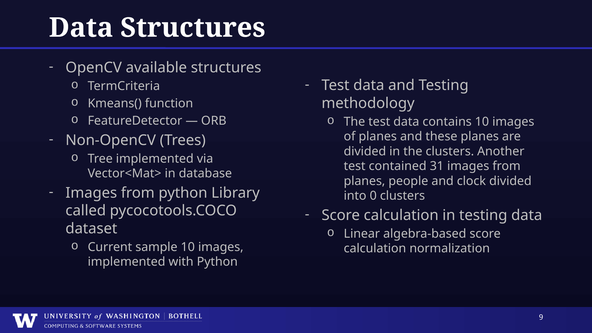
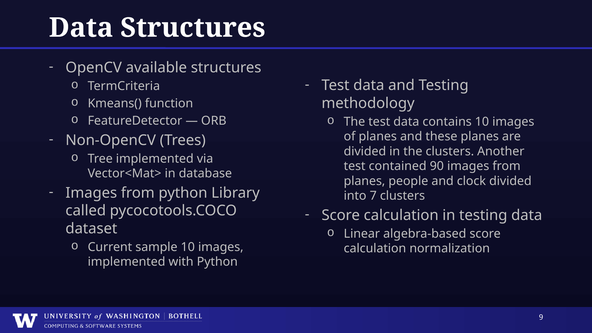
31: 31 -> 90 (437, 166)
0: 0 -> 7 (373, 196)
